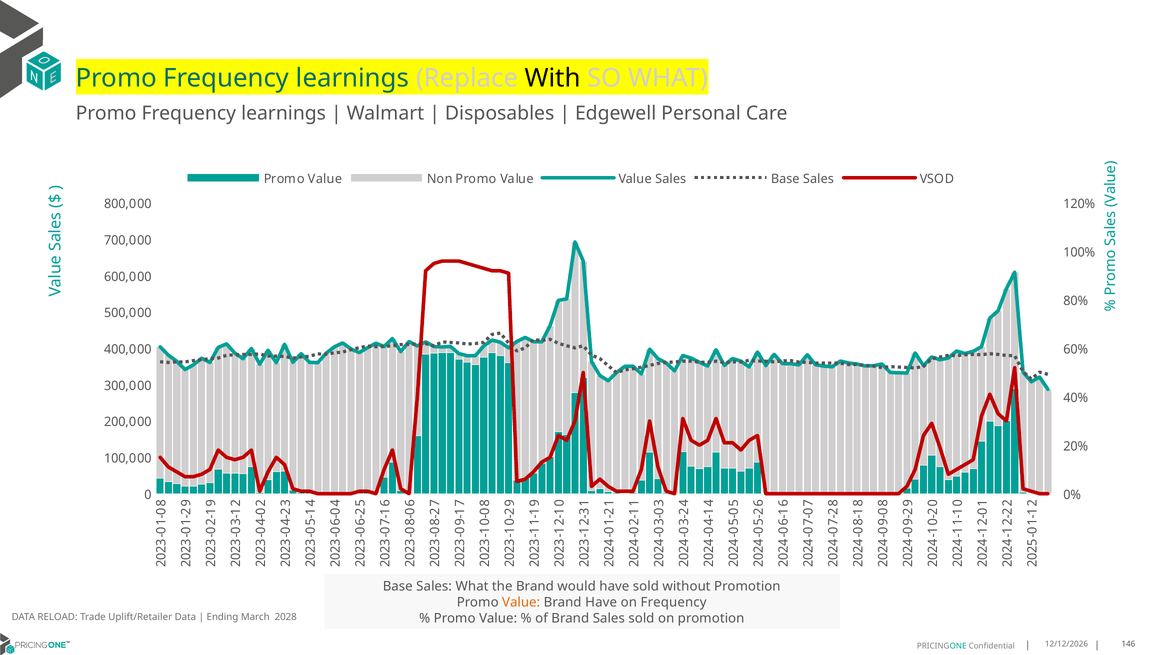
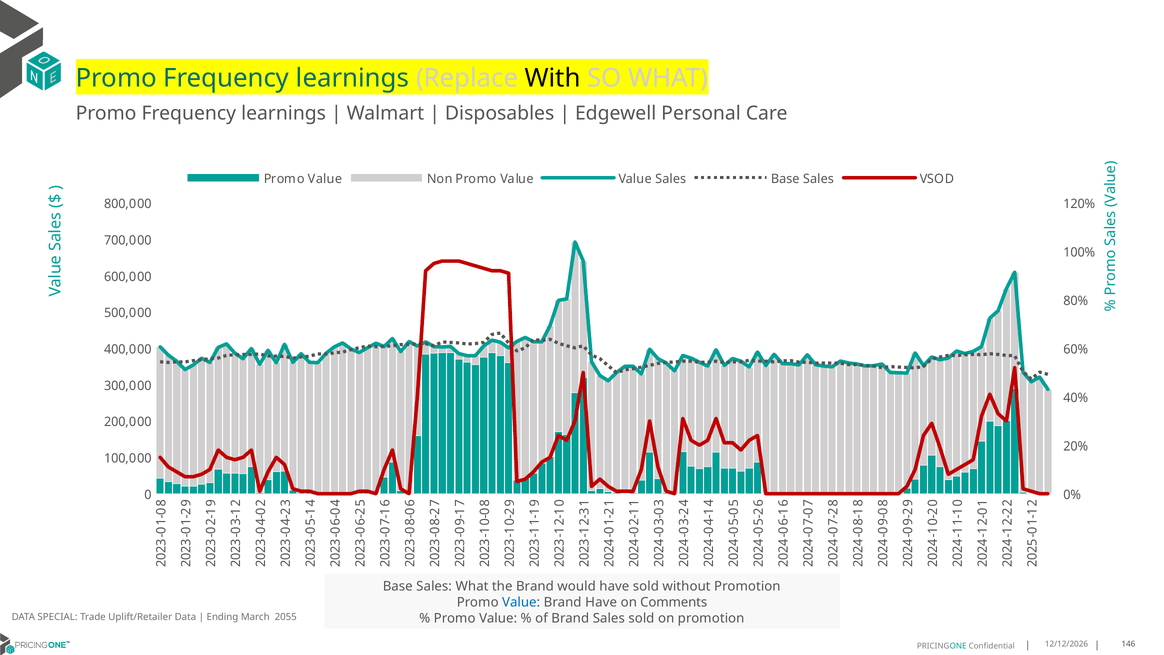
Value colour: orange -> blue (521, 602)
on Frequency: Frequency -> Comments (674, 602)
RELOAD: RELOAD -> SPECIAL (58, 617)
2028: 2028 -> 2055 (286, 617)
